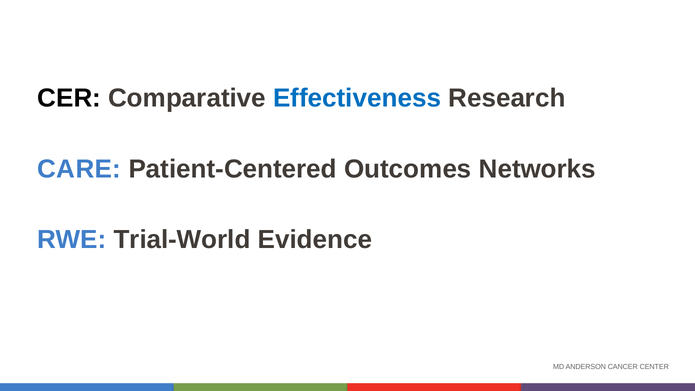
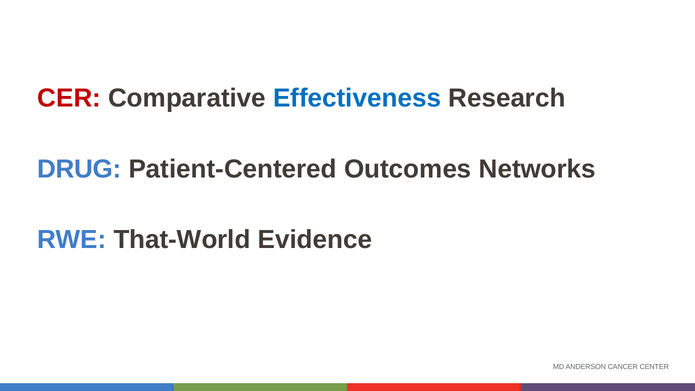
CER colour: black -> red (69, 98)
CARE: CARE -> DRUG (79, 169)
Trial-World: Trial-World -> That-World (182, 240)
